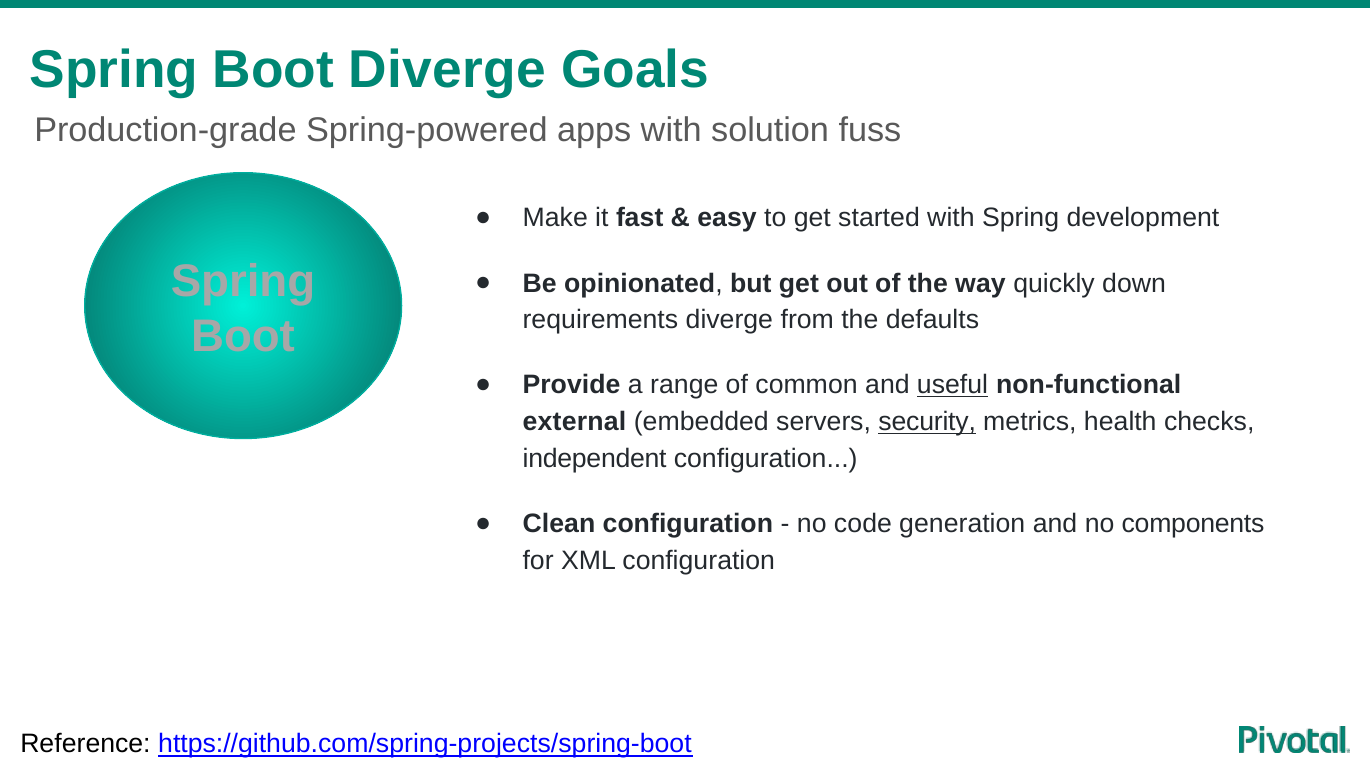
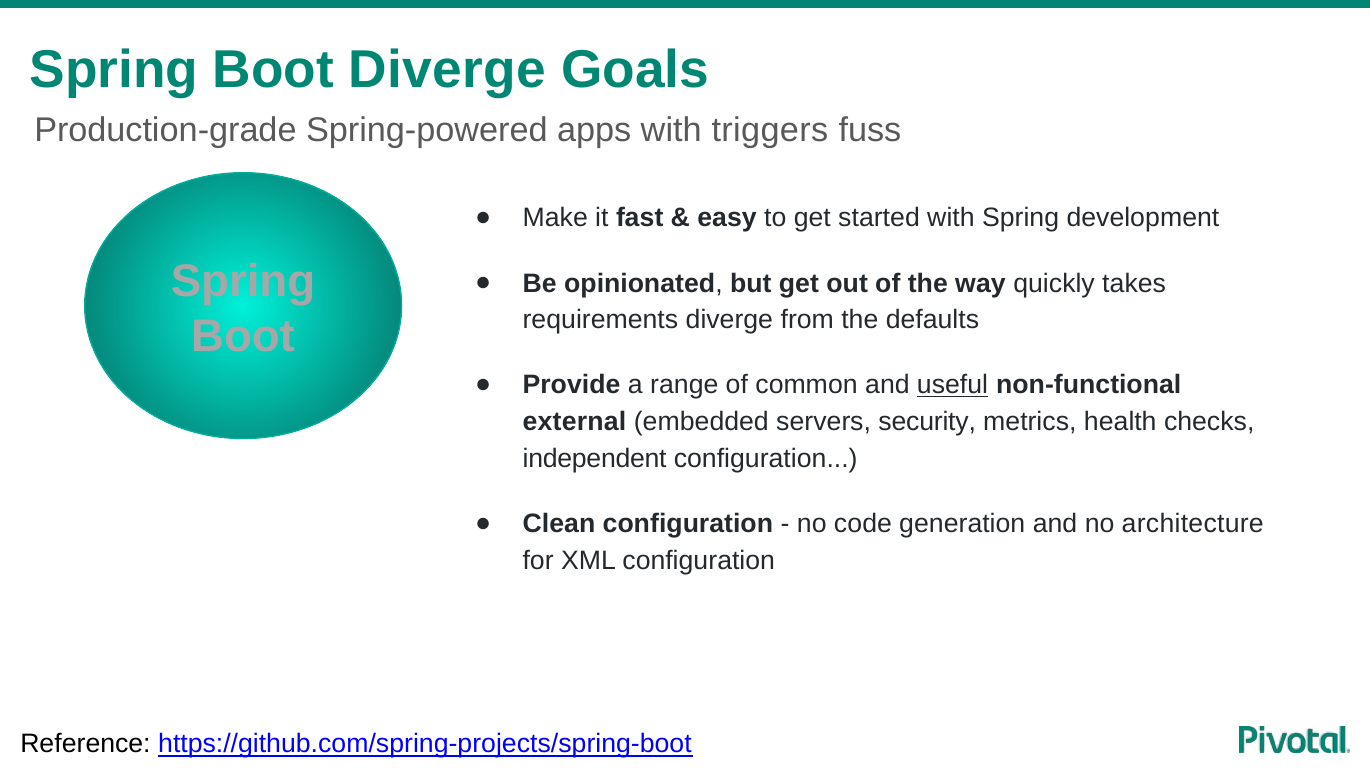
solution: solution -> triggers (770, 130)
down: down -> takes (1134, 283)
security underline: present -> none (927, 422)
components: components -> architecture (1193, 524)
